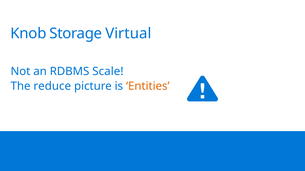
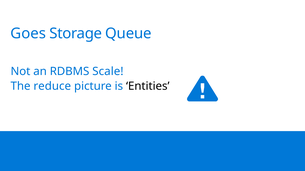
Knob: Knob -> Goes (28, 33)
Virtual: Virtual -> Queue (128, 33)
Entities colour: orange -> black (148, 86)
